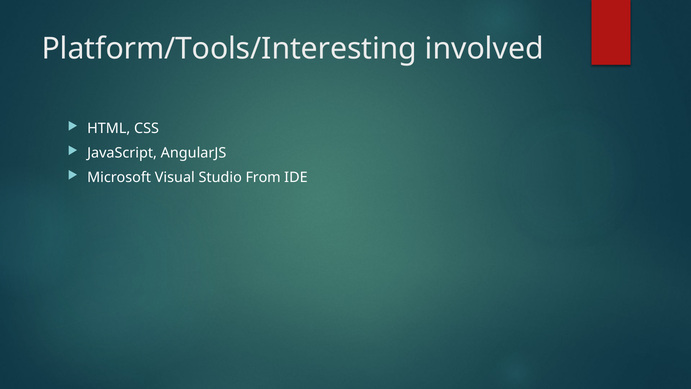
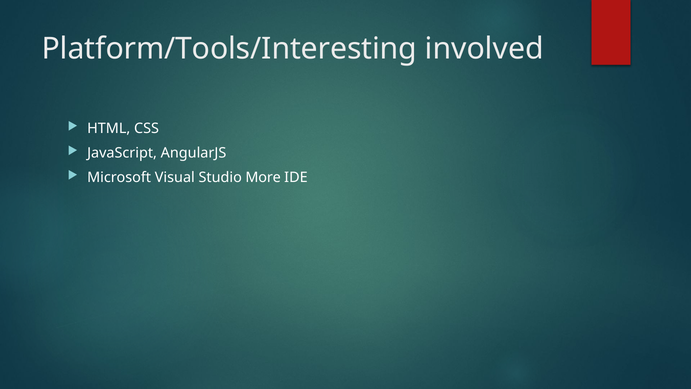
From: From -> More (263, 178)
